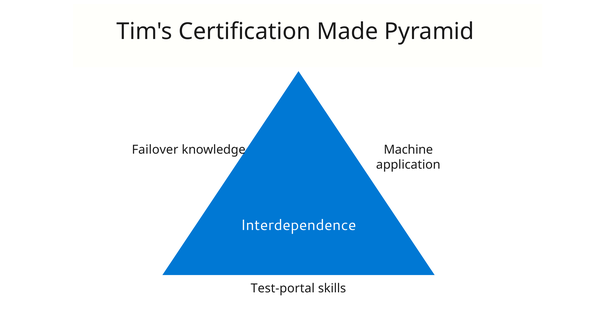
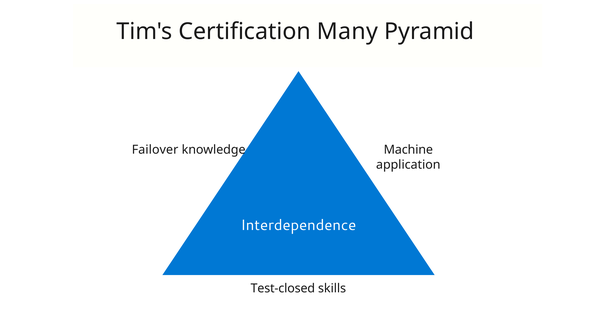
Made: Made -> Many (347, 31)
Test-portal: Test-portal -> Test-closed (283, 288)
